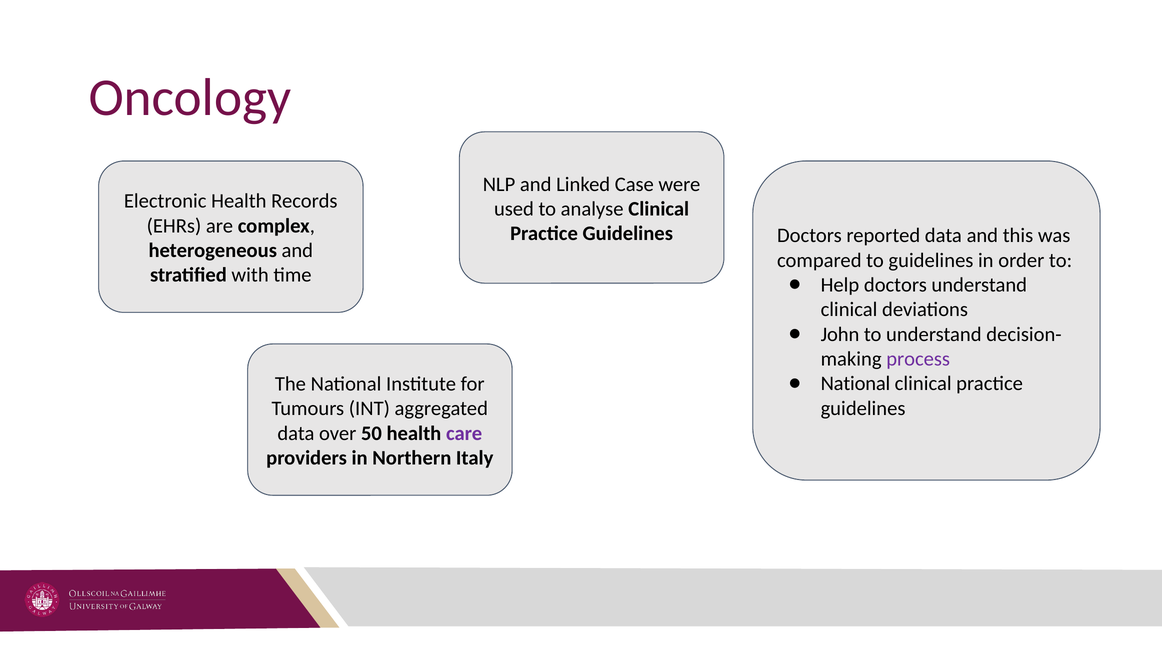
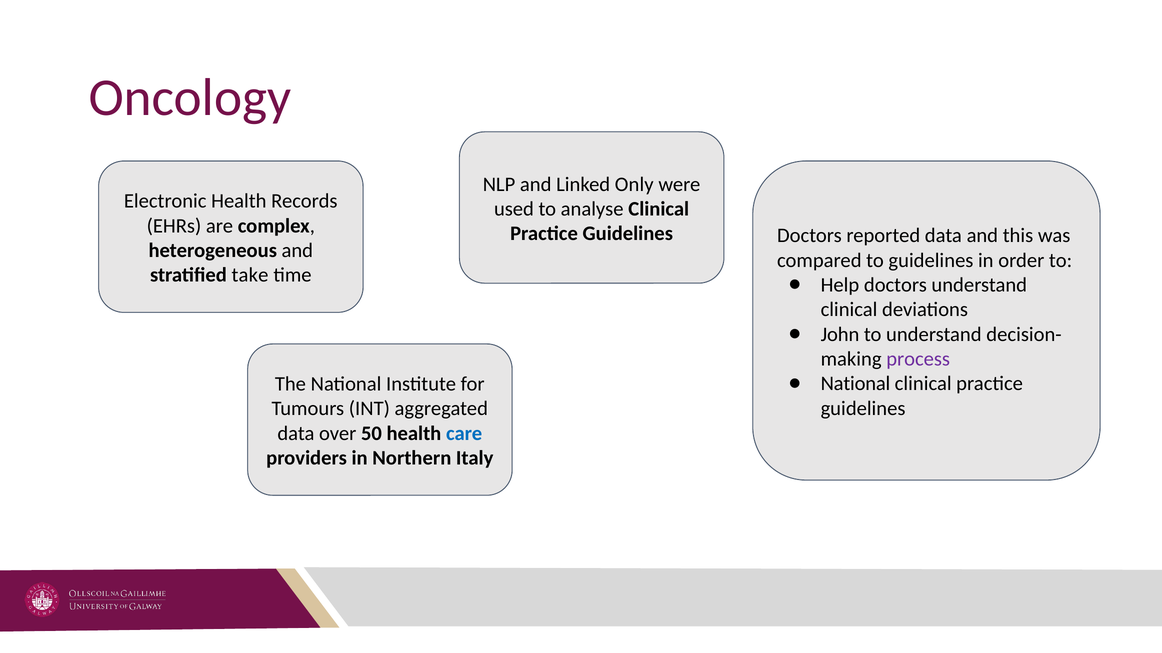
Case: Case -> Only (634, 184)
with: with -> take (250, 275)
care colour: purple -> blue (464, 434)
